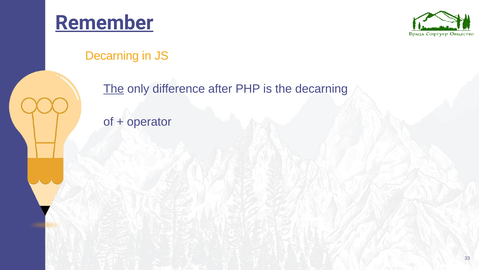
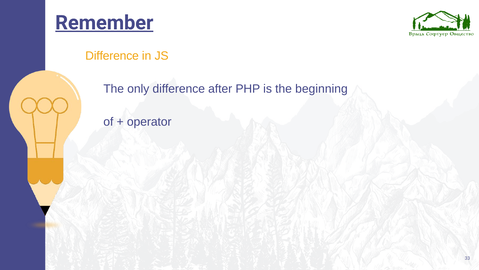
Decarning: Decarning -> Difference (112, 56)
The underline: present -> none (114, 89)
the decarning: decarning -> beginning (321, 89)
